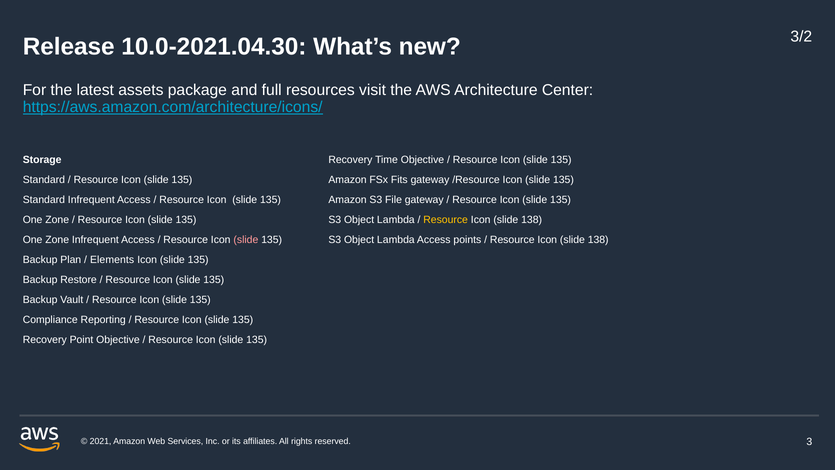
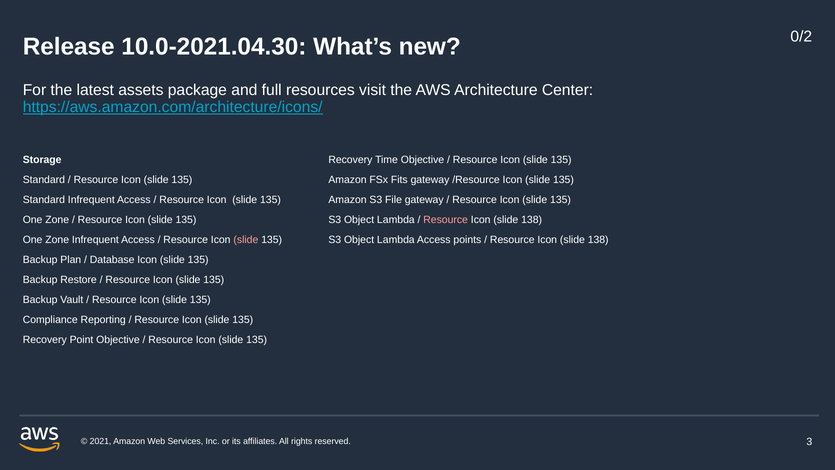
3/2: 3/2 -> 0/2 (801, 36)
Resource colour: yellow -> pink (446, 220)
Elements: Elements -> Database (112, 259)
